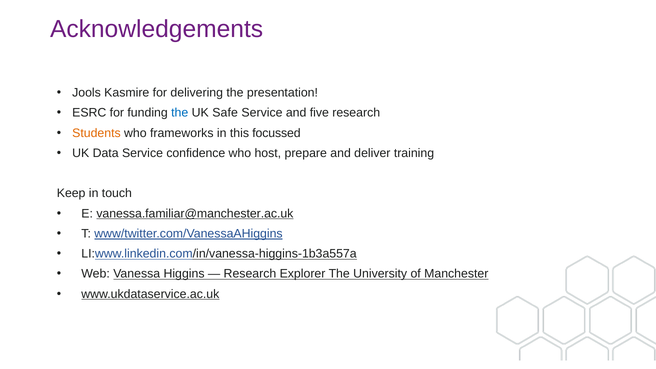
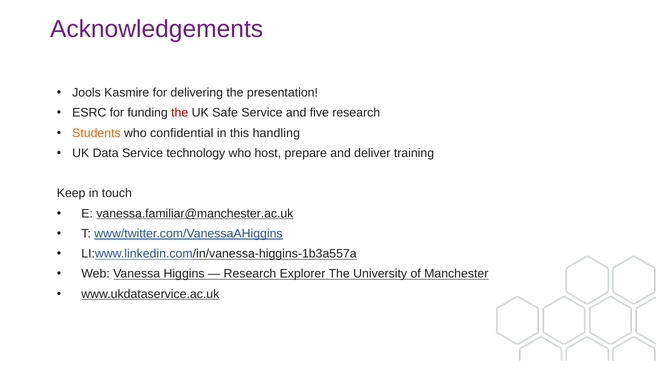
the colour: blue -> red (180, 113)
frameworks: frameworks -> confidential (182, 133)
focussed: focussed -> handling (276, 133)
confidence: confidence -> technology (196, 153)
